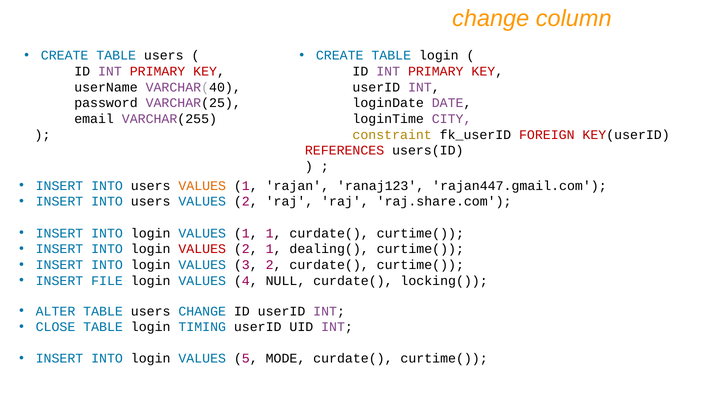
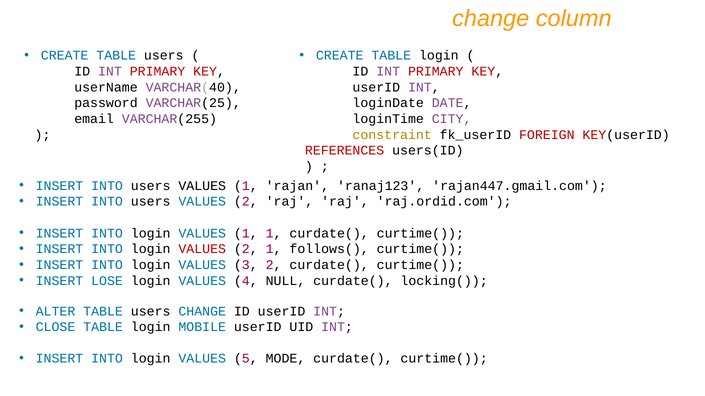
VALUES colour: orange -> black (202, 186)
raj.share.com: raj.share.com -> raj.ordid.com (444, 202)
dealing(: dealing( -> follows( (329, 249)
FILE: FILE -> LOSE (107, 281)
TIMING: TIMING -> MOBILE (202, 328)
